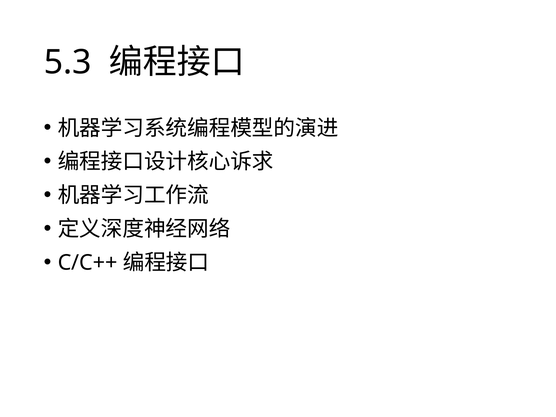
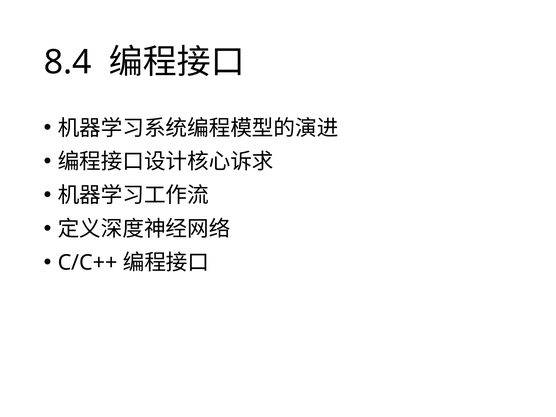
5.3: 5.3 -> 8.4 (68, 62)
